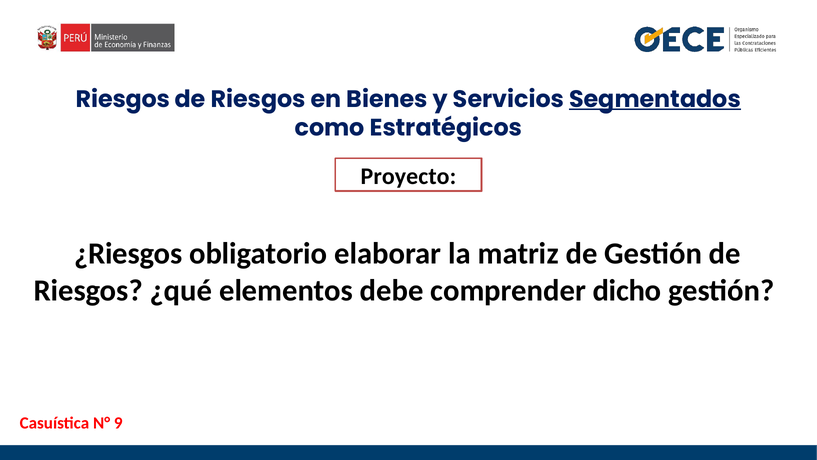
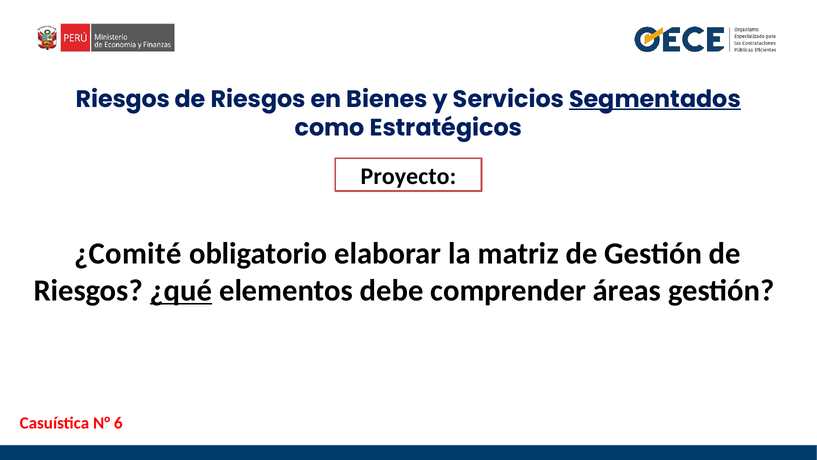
¿Riesgos: ¿Riesgos -> ¿Comité (128, 253)
¿qué underline: none -> present (181, 290)
dicho: dicho -> áreas (627, 290)
9: 9 -> 6 (118, 423)
